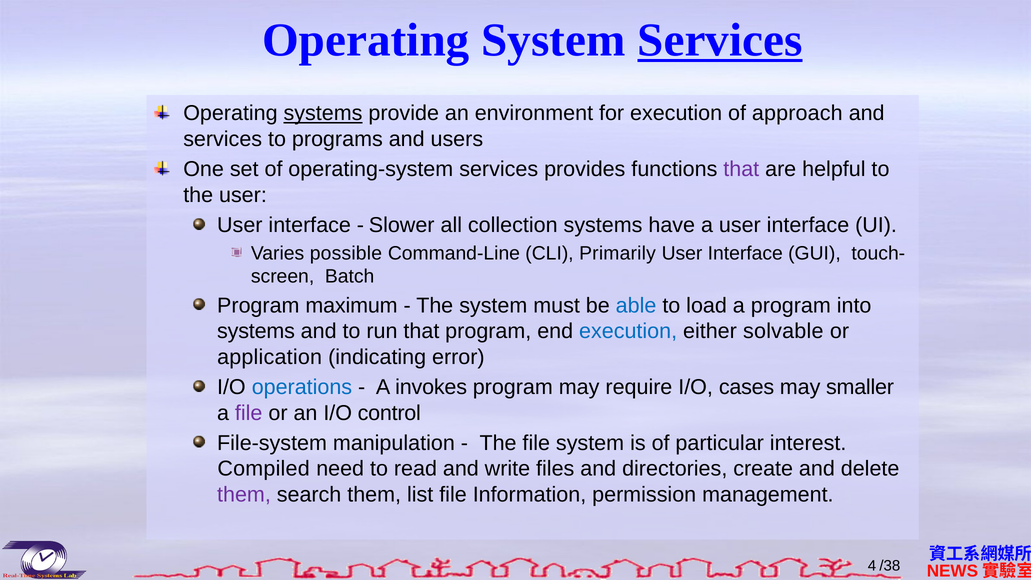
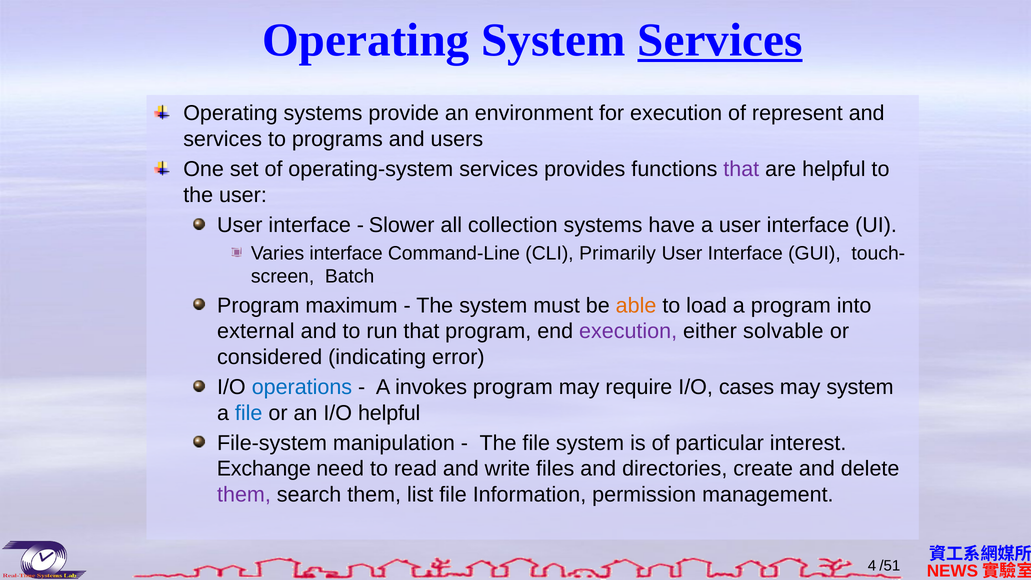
systems underline: present -> none (323, 113)
approach: approach -> represent (797, 113)
Varies possible: possible -> interface (346, 253)
able colour: blue -> orange (636, 305)
systems: systems -> external (256, 331)
execution colour: blue -> purple (628, 331)
application: application -> considered (270, 357)
may smaller: smaller -> system (860, 387)
file colour: purple -> blue (249, 413)
I/O control: control -> helpful (389, 413)
Compiled: Compiled -> Exchange (264, 469)
/38: /38 -> /51 (890, 566)
